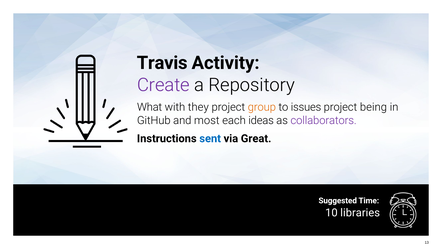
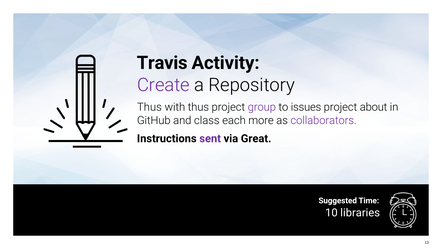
What: What -> Thus (149, 107)
with they: they -> thus (198, 107)
group colour: orange -> purple (262, 107)
being: being -> about (374, 107)
most: most -> class (207, 120)
ideas: ideas -> more (261, 120)
sent colour: blue -> purple (210, 138)
